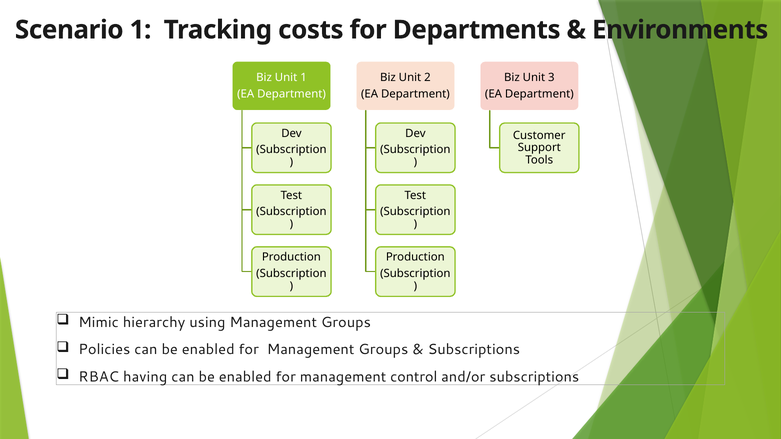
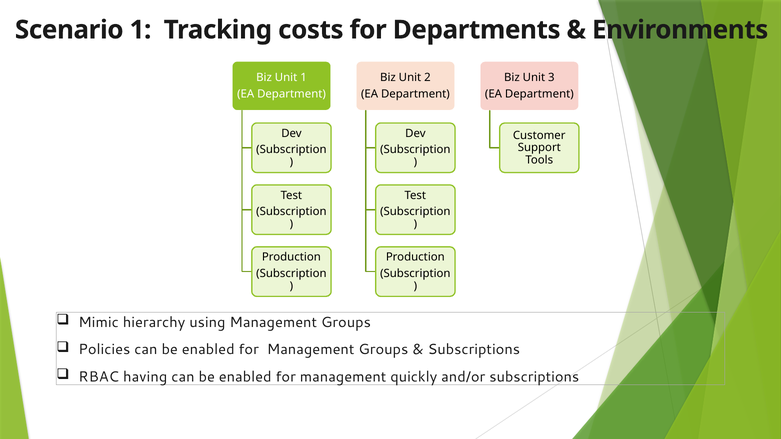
control: control -> quickly (414, 377)
